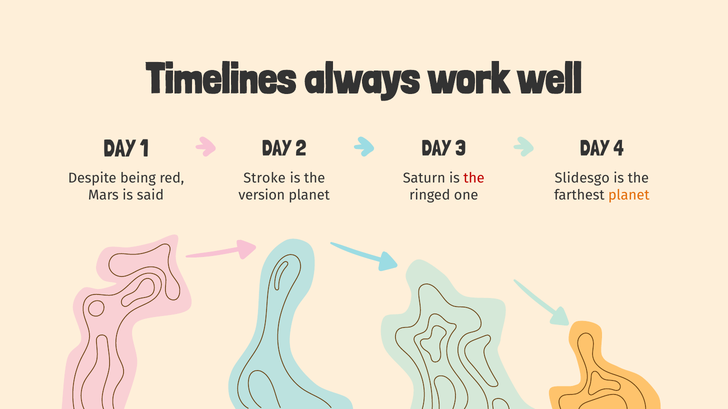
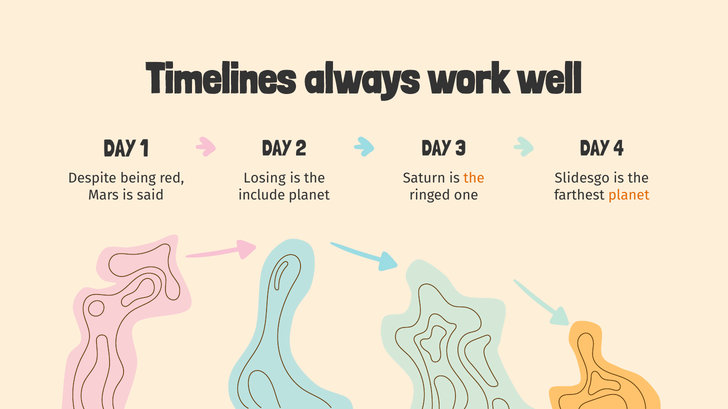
Stroke: Stroke -> Losing (265, 178)
the colour: red -> orange (474, 178)
version: version -> include (262, 195)
